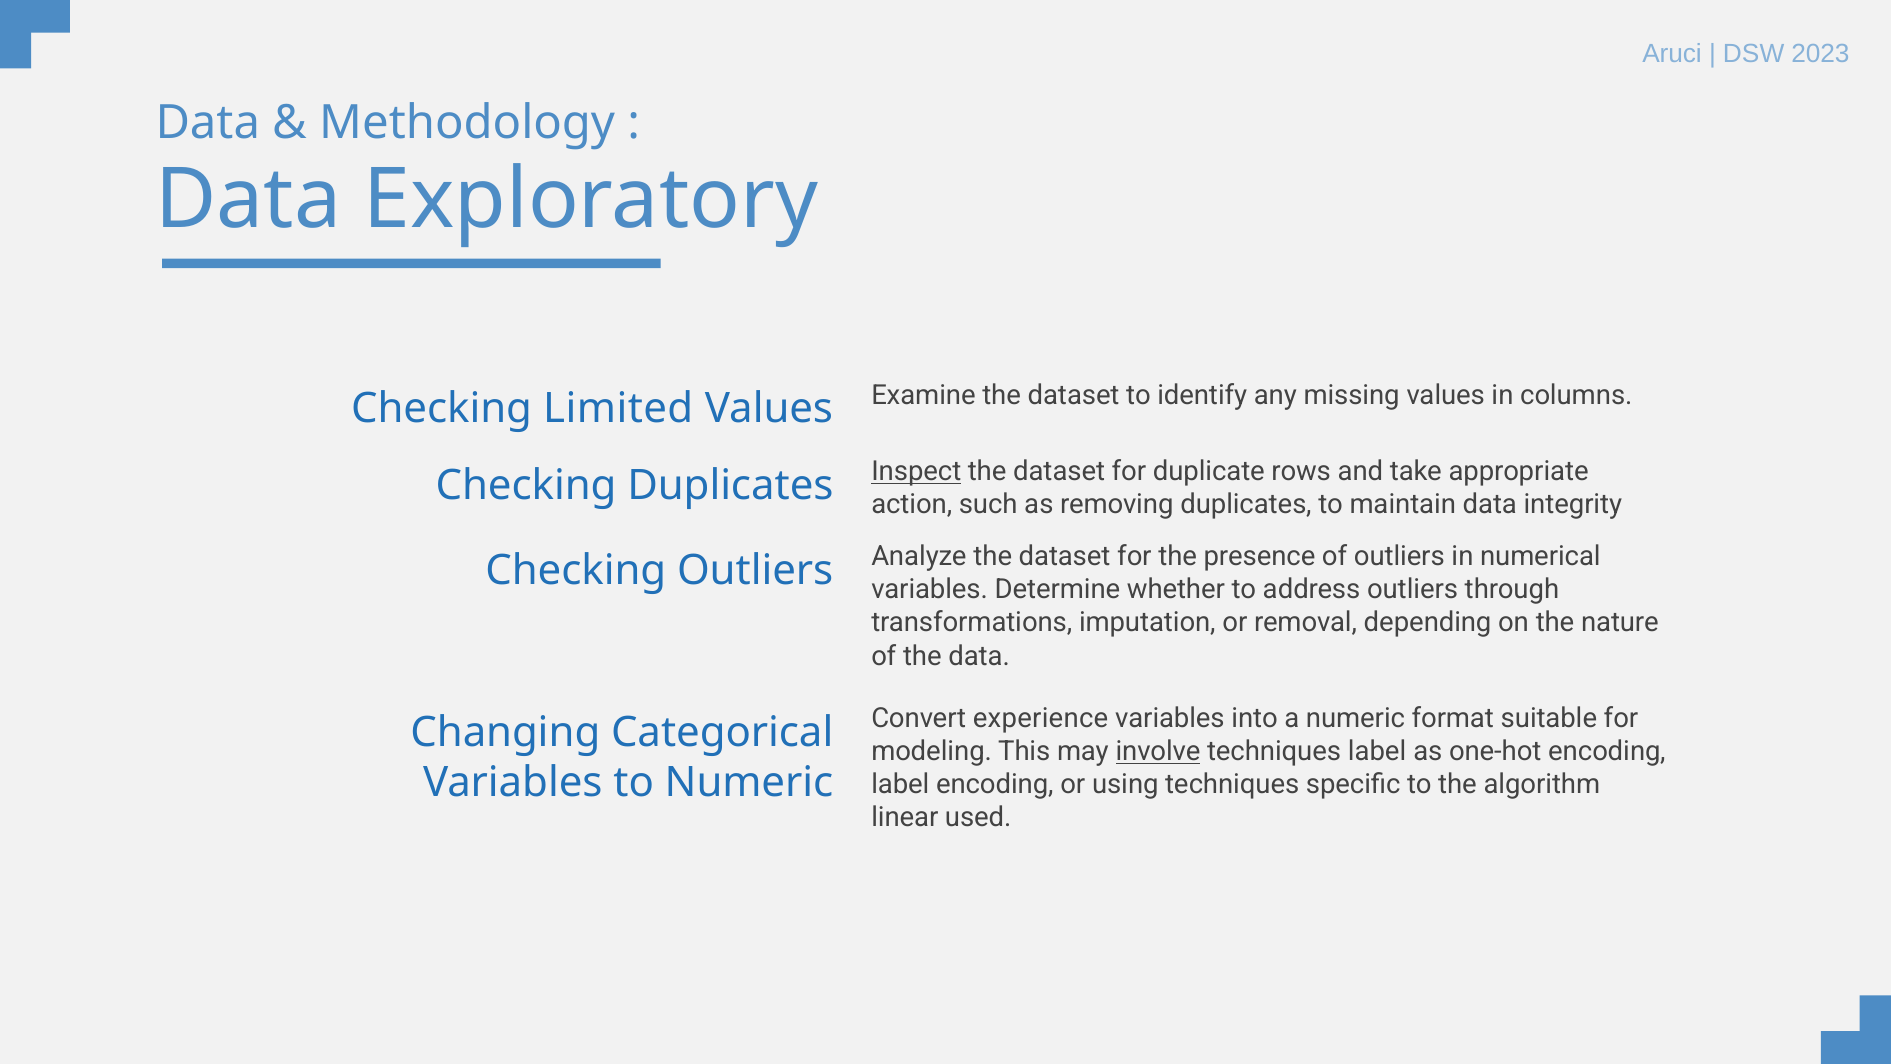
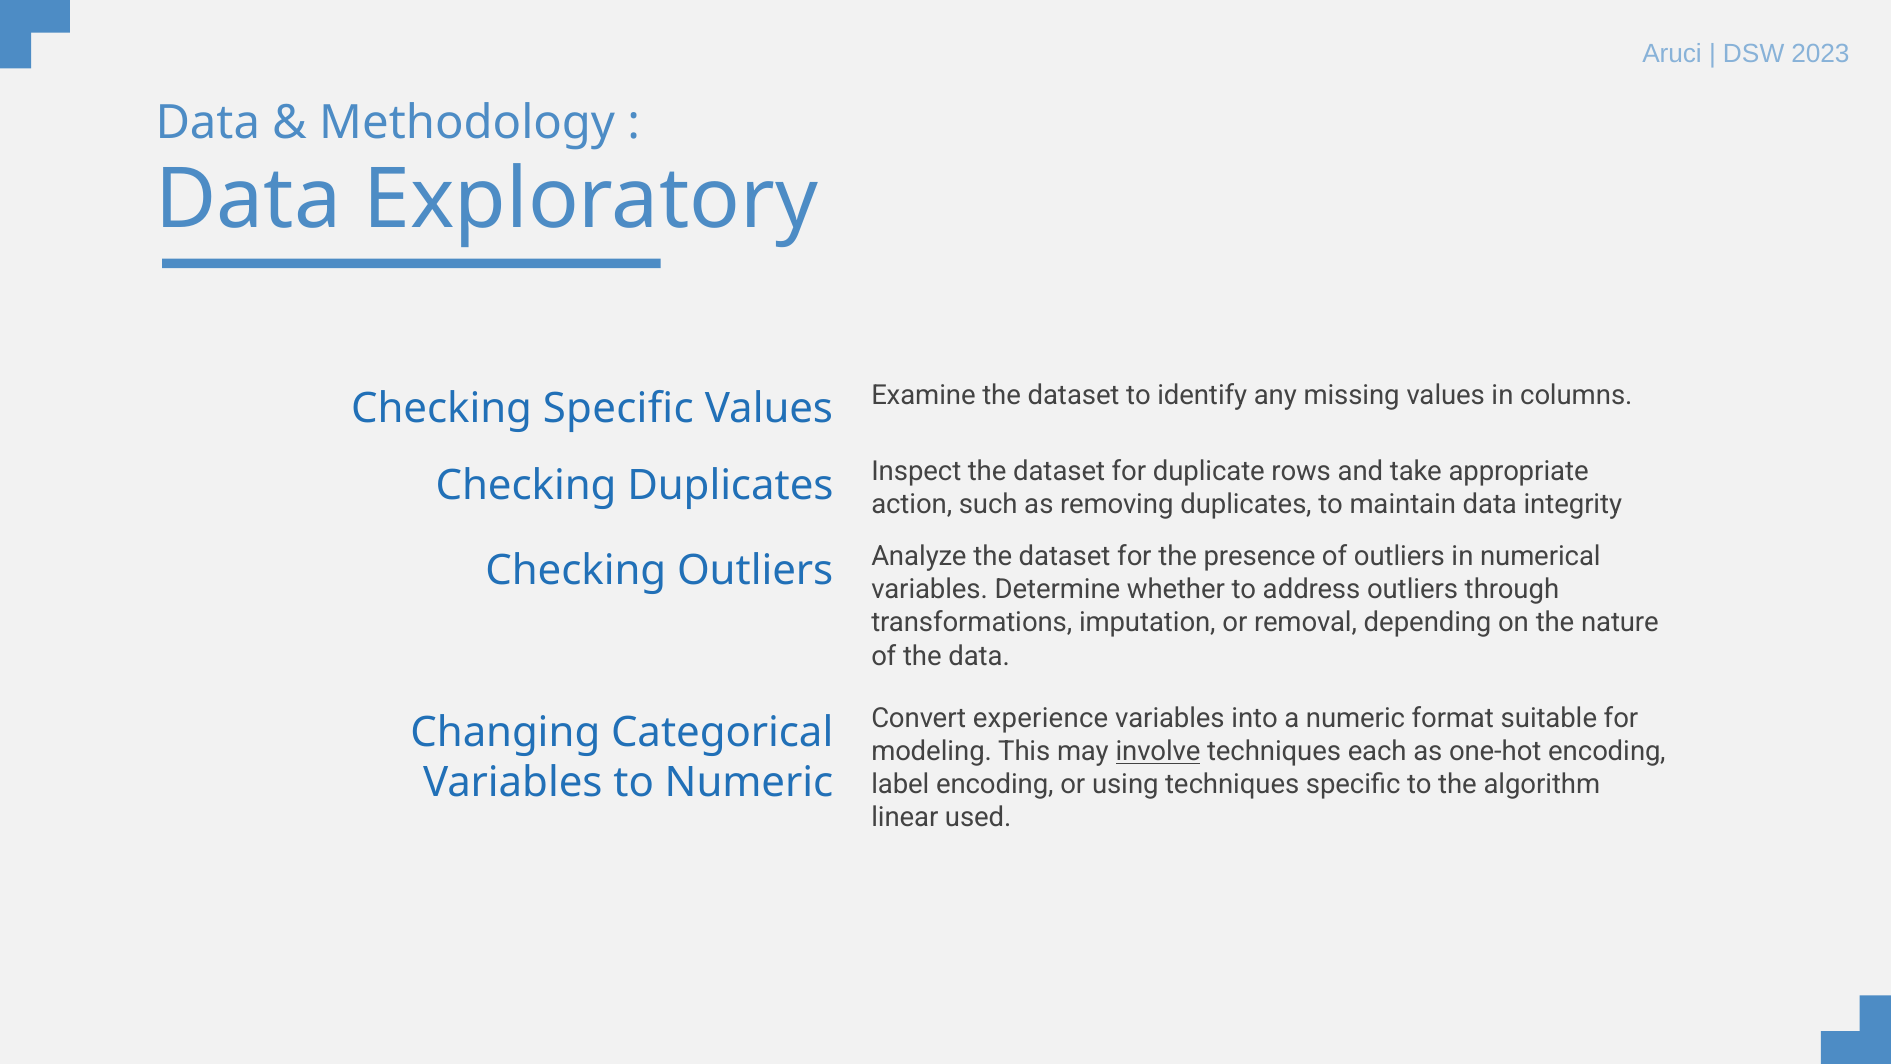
Checking Limited: Limited -> Specific (618, 409)
Inspect underline: present -> none (916, 471)
techniques label: label -> each (1377, 751)
